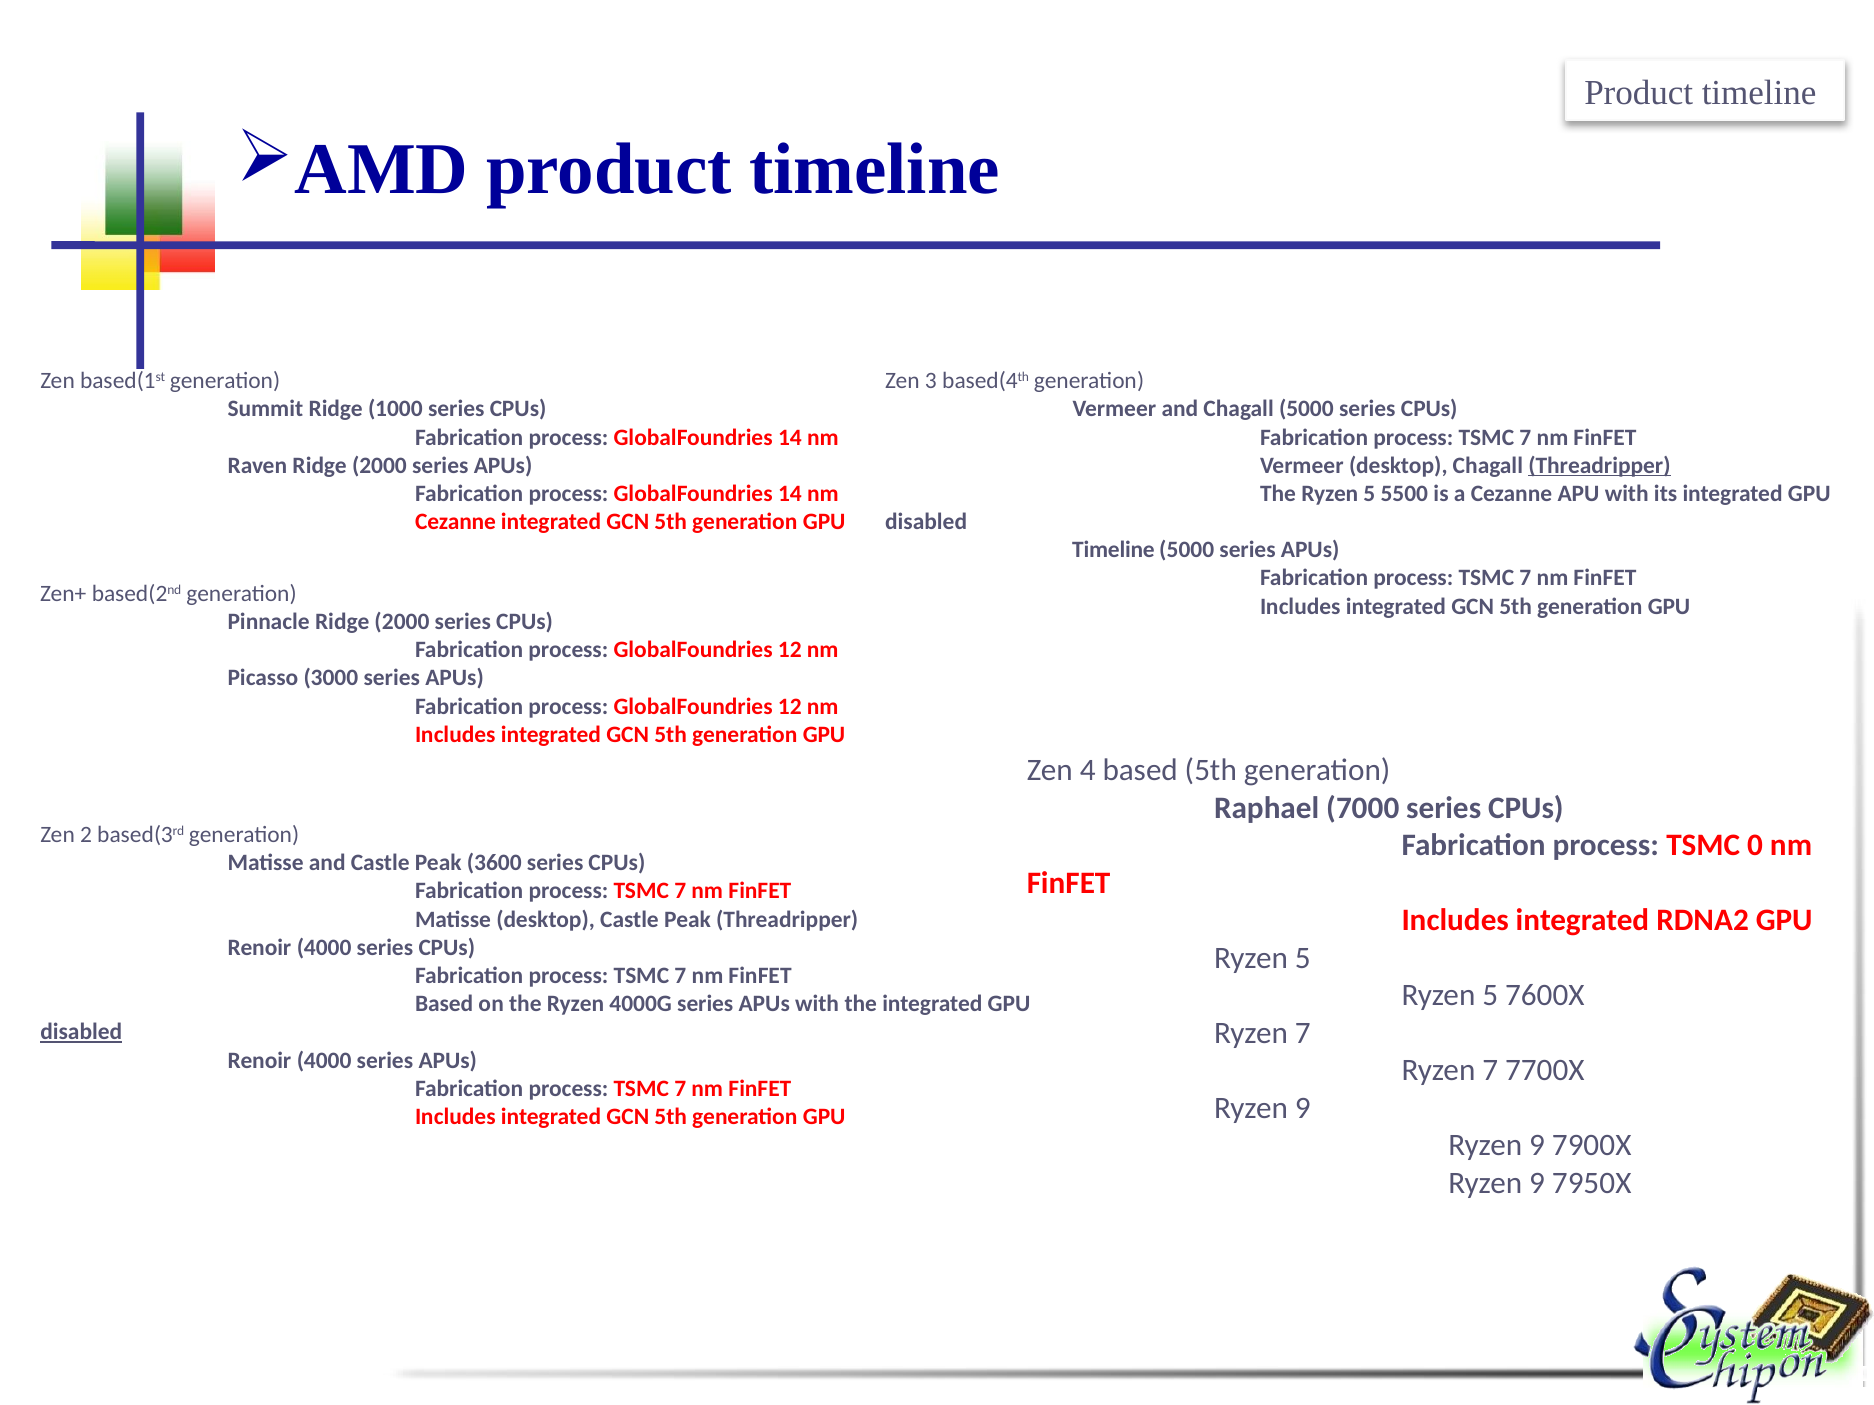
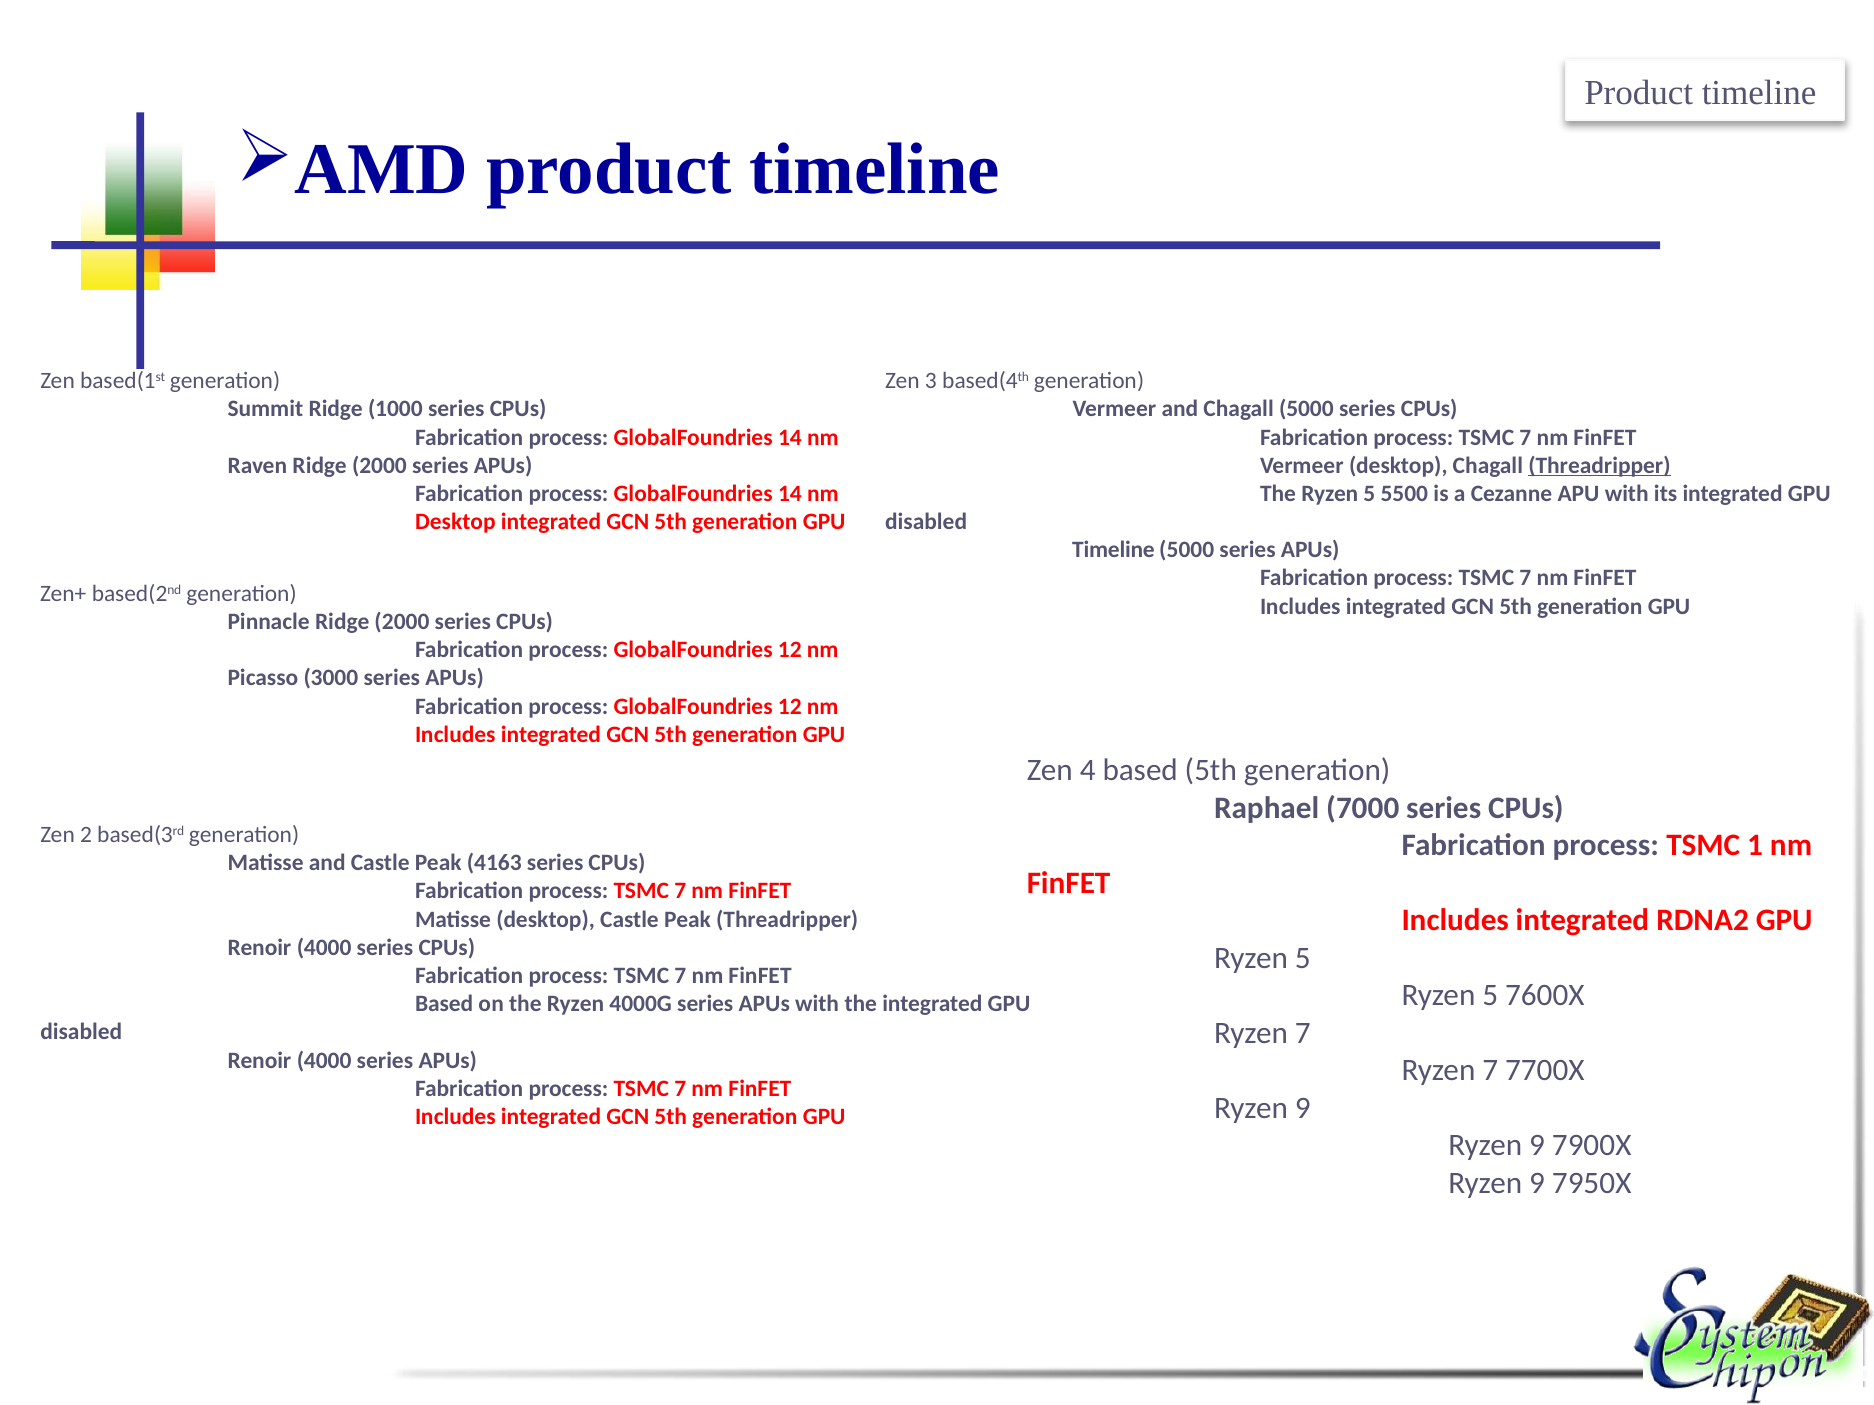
Cezanne: Cezanne -> Desktop (455, 522)
0: 0 -> 1 (1755, 846)
3600: 3600 -> 4163 (494, 863)
disabled underline: present -> none (81, 1032)
